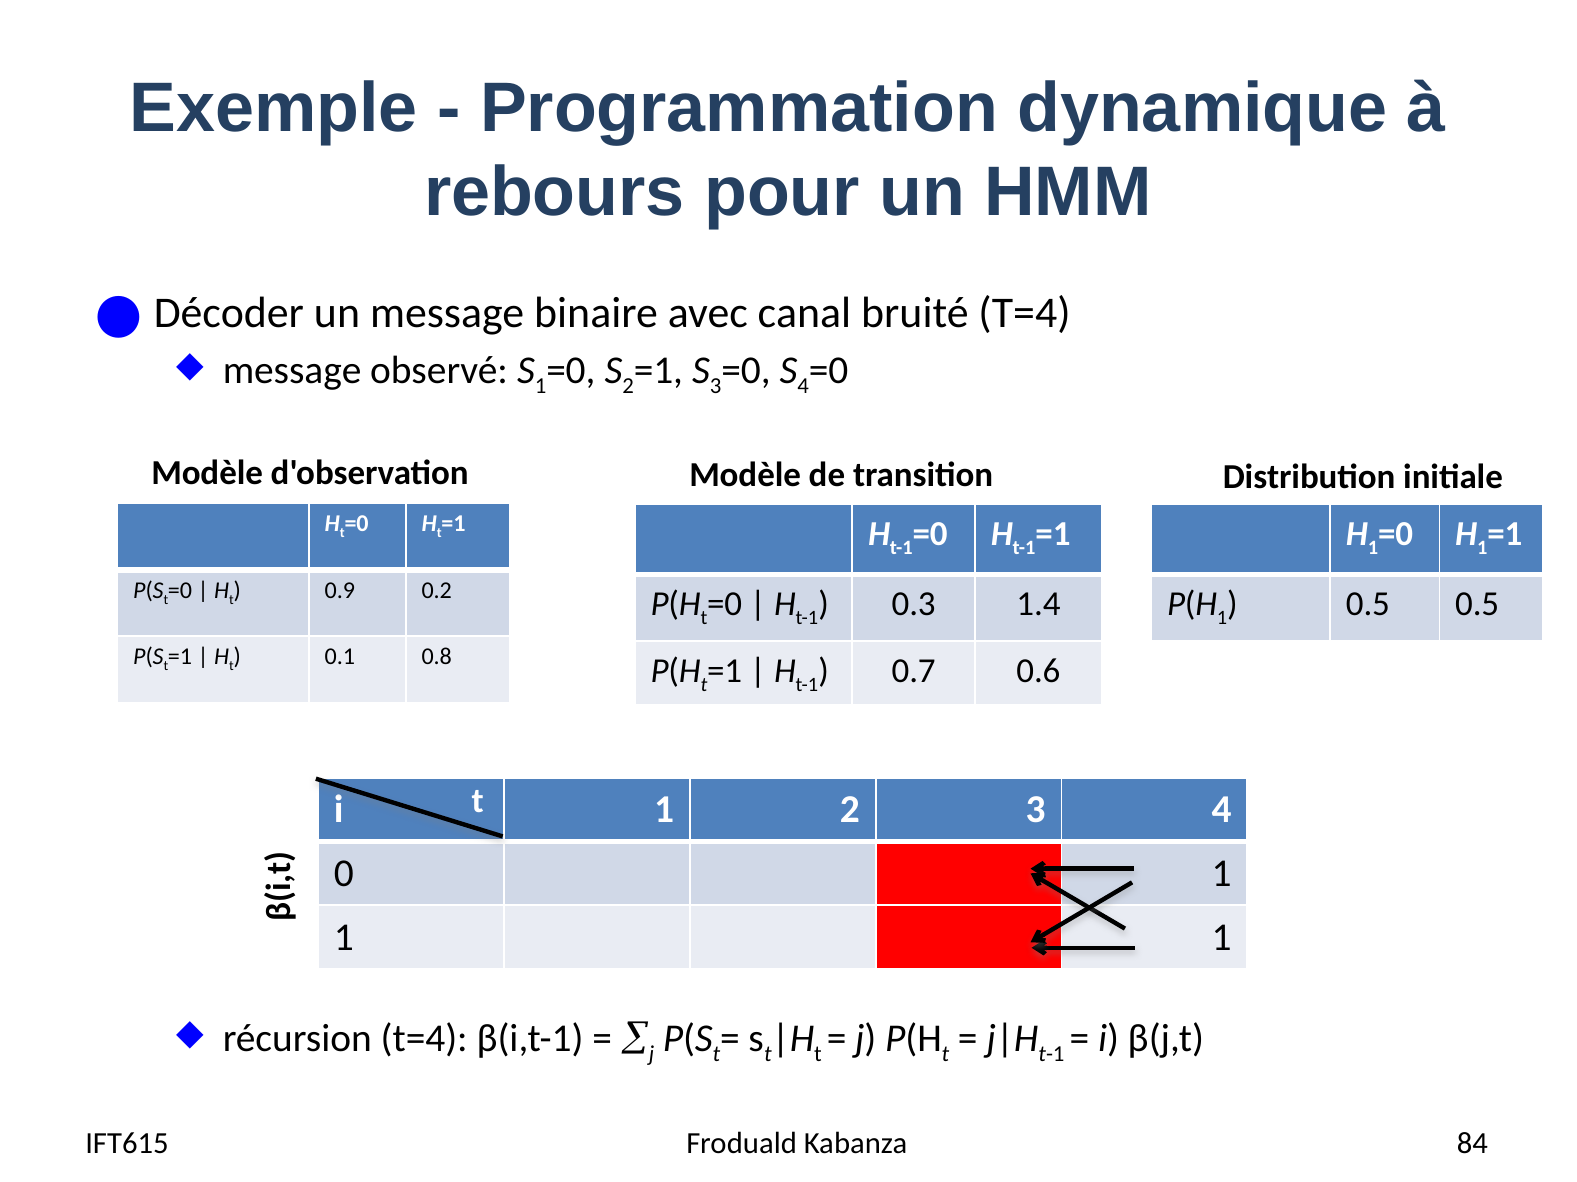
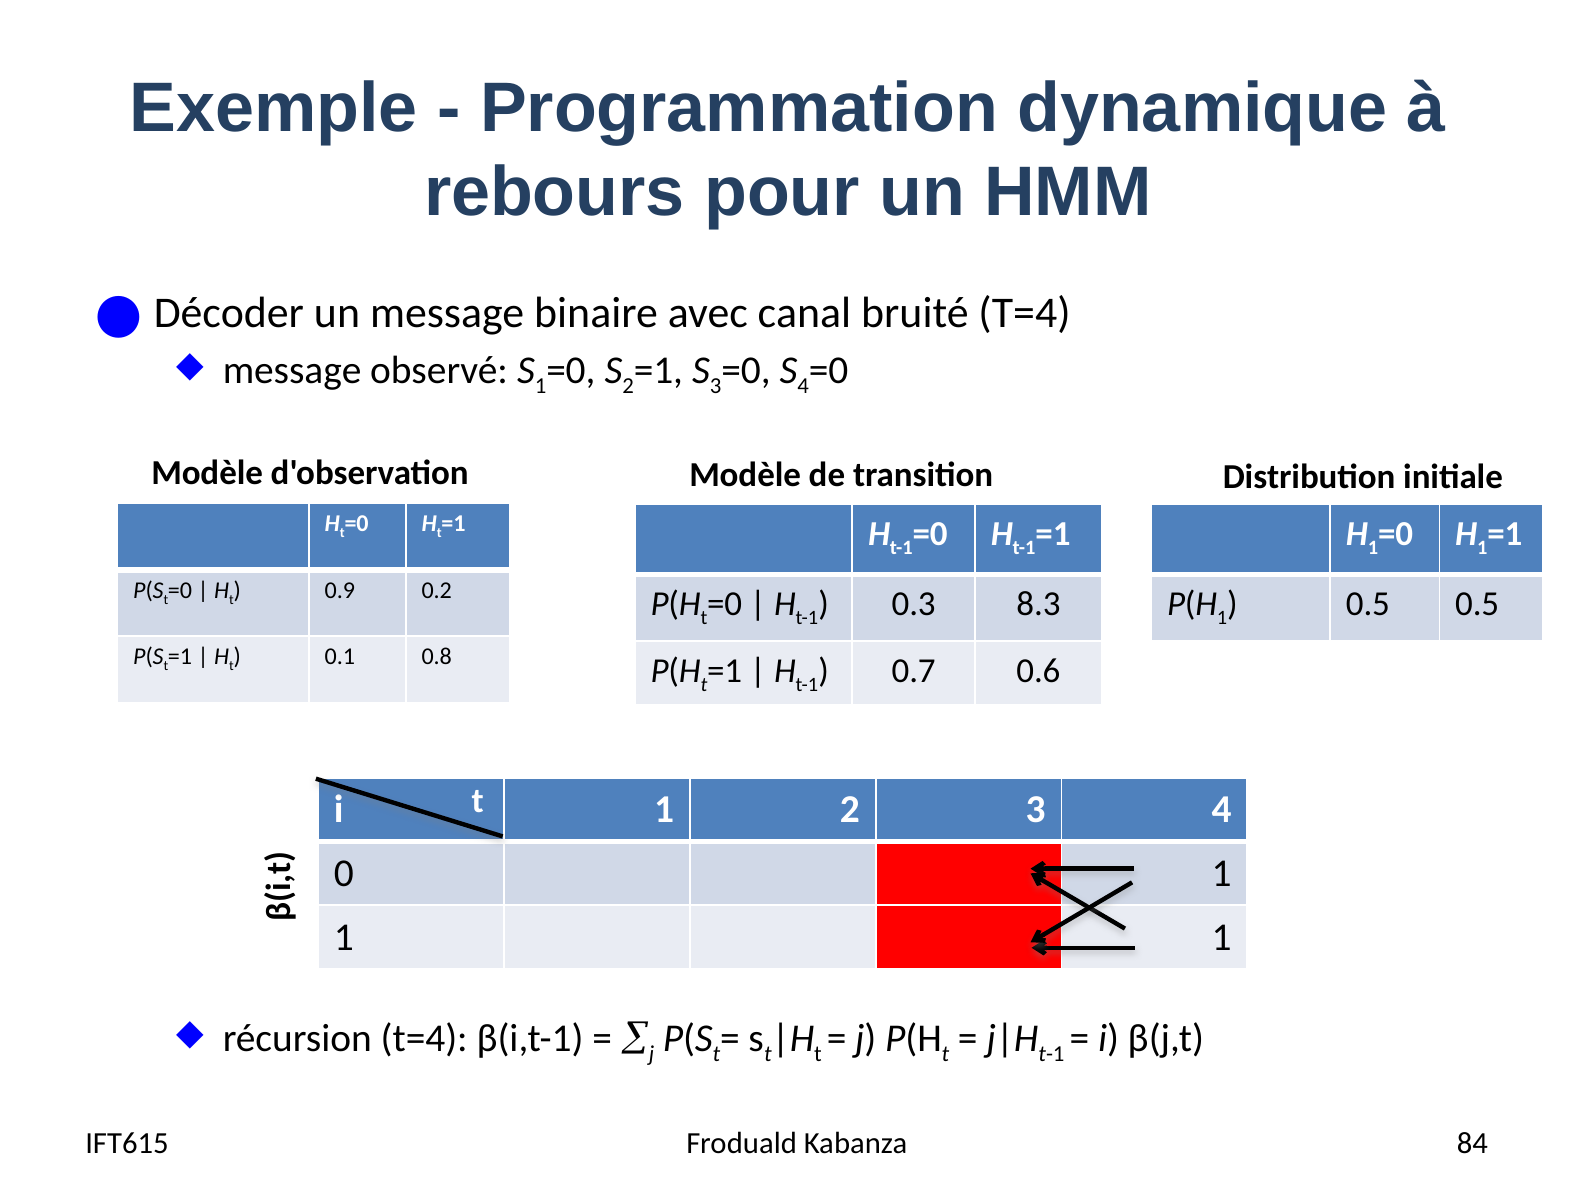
1.4: 1.4 -> 8.3 (1039, 605)
